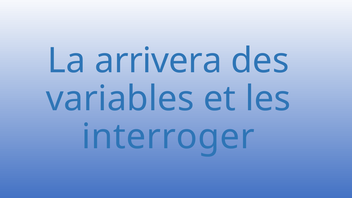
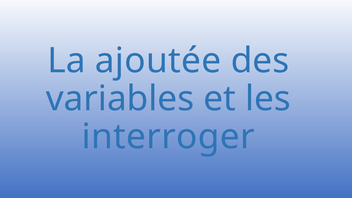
arrivera: arrivera -> ajoutée (158, 61)
